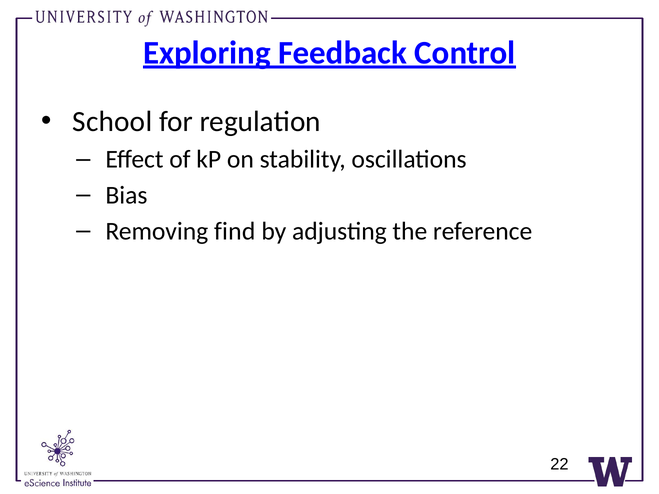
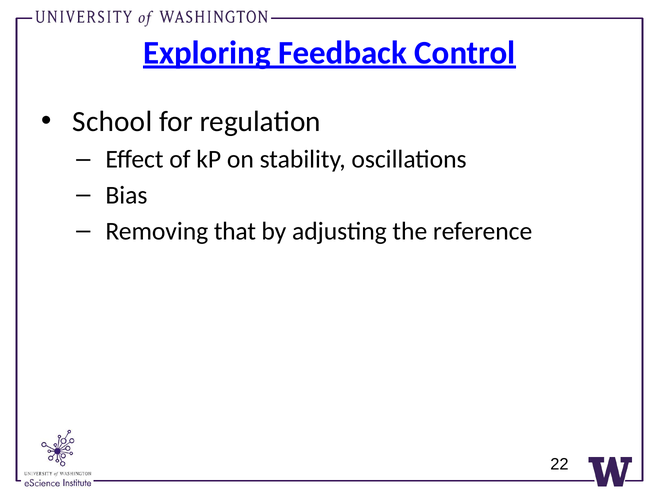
find: find -> that (235, 231)
